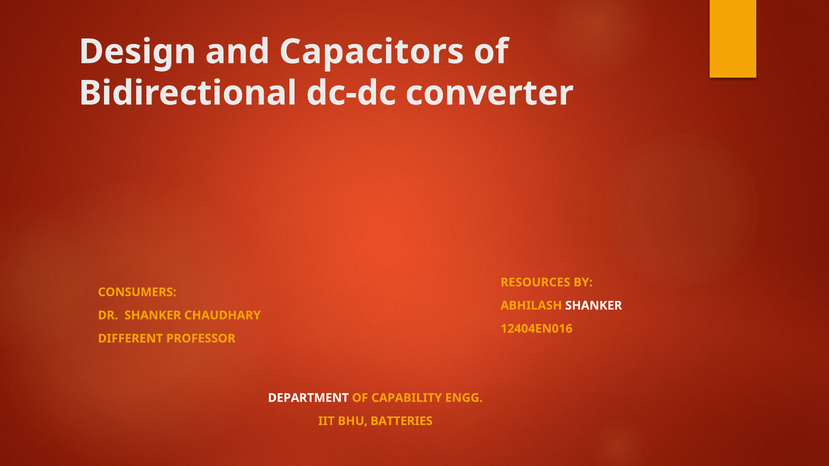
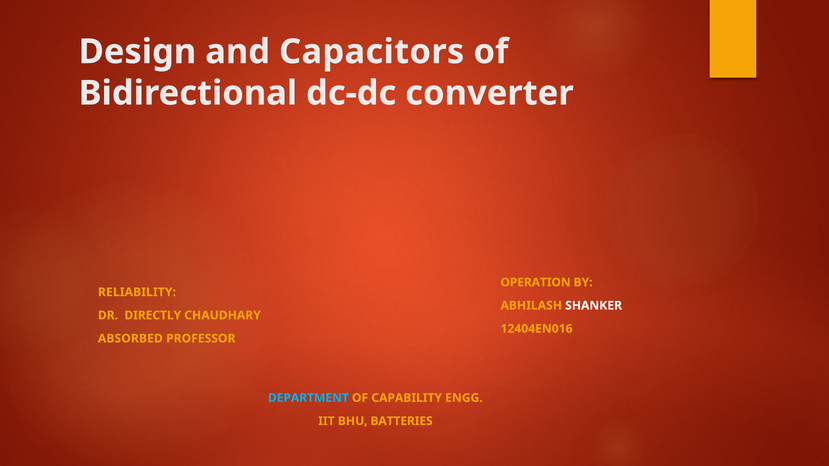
RESOURCES: RESOURCES -> OPERATION (536, 283)
CONSUMERS: CONSUMERS -> RELIABILITY (137, 292)
DR SHANKER: SHANKER -> DIRECTLY (153, 316)
DIFFERENT: DIFFERENT -> ABSORBED (130, 339)
DEPARTMENT colour: white -> light blue (308, 398)
